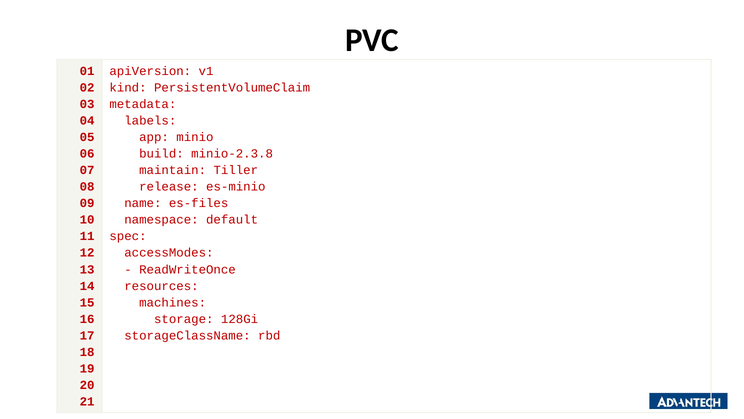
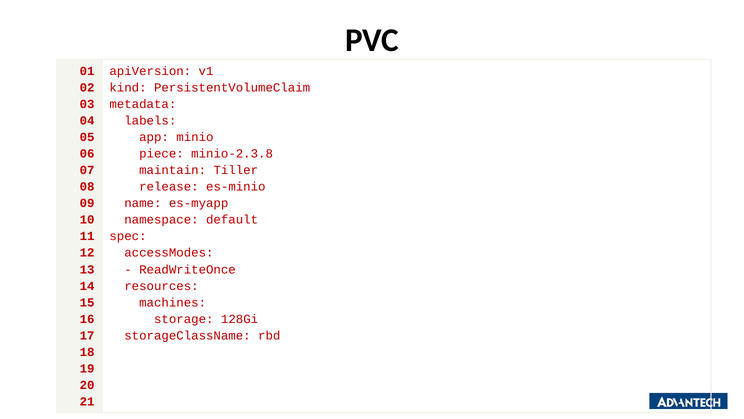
build: build -> piece (161, 153)
es-files: es-files -> es-myapp (199, 203)
